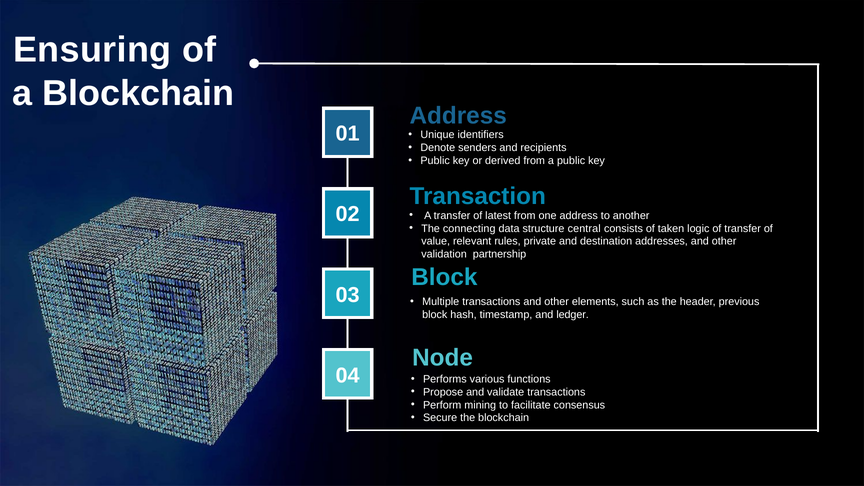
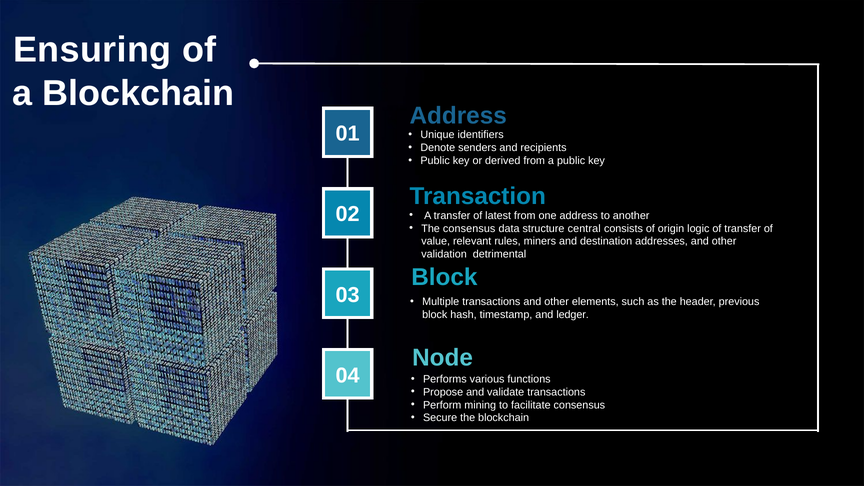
The connecting: connecting -> consensus (469, 228)
taken: taken -> origin (671, 228)
private: private -> miners (540, 241)
partnership: partnership -> detrimental (500, 254)
